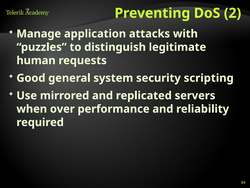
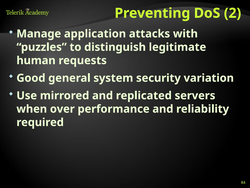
scripting: scripting -> variation (209, 78)
